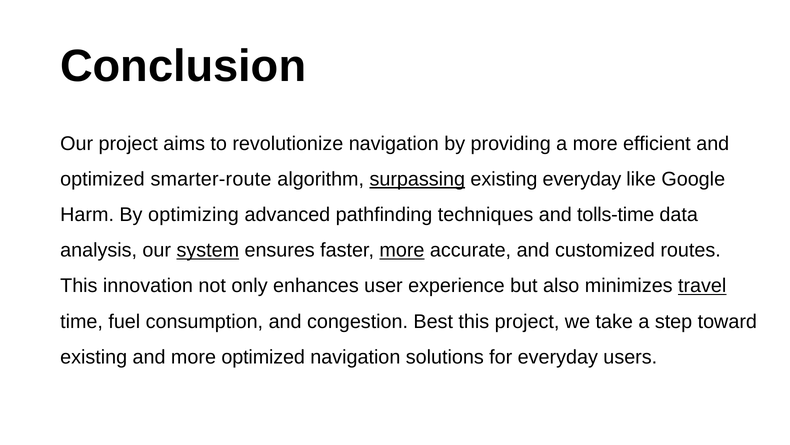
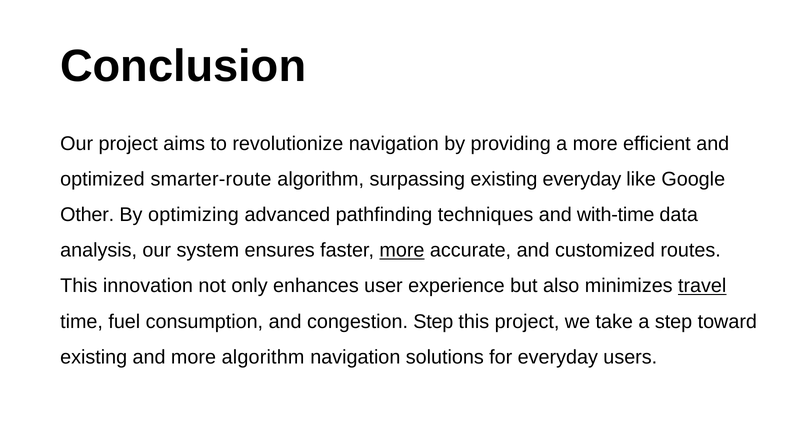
surpassing underline: present -> none (417, 179)
Harm: Harm -> Other (87, 214)
tolls-time: tolls-time -> with-time (616, 214)
system underline: present -> none (208, 250)
congestion Best: Best -> Step (433, 321)
more optimized: optimized -> algorithm (263, 357)
